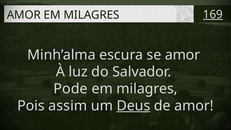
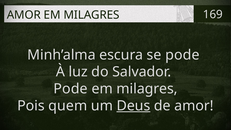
169 underline: present -> none (213, 14)
se amor: amor -> pode (182, 55)
assim: assim -> quem (68, 106)
